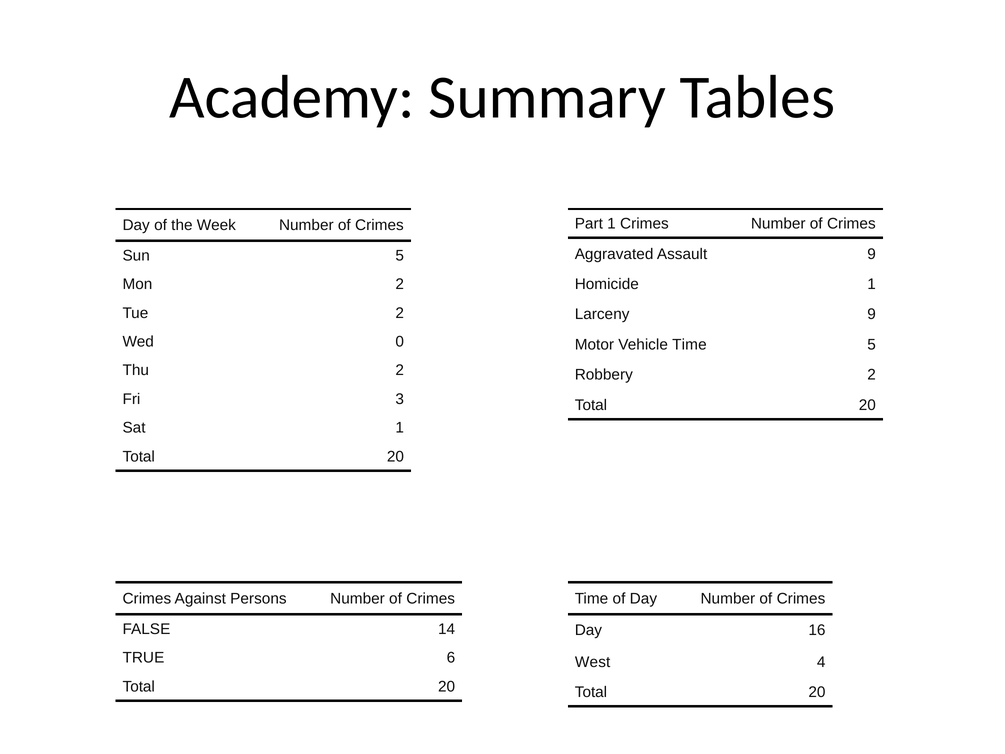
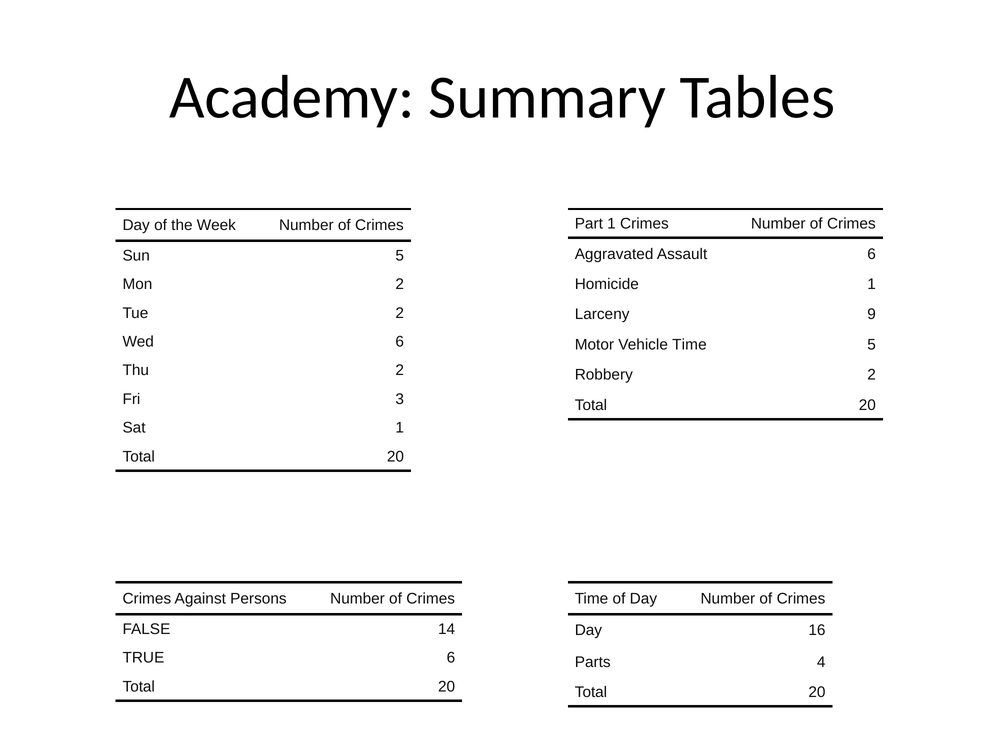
Assault 9: 9 -> 6 (872, 254)
Wed 0: 0 -> 6 (400, 342)
West: West -> Parts (593, 662)
